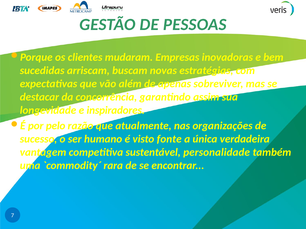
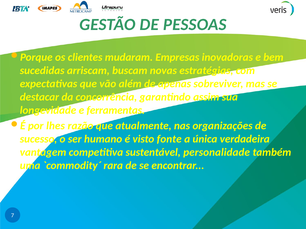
inspiradores: inspiradores -> ferramentas (116, 110)
pelo: pelo -> lhes (56, 126)
